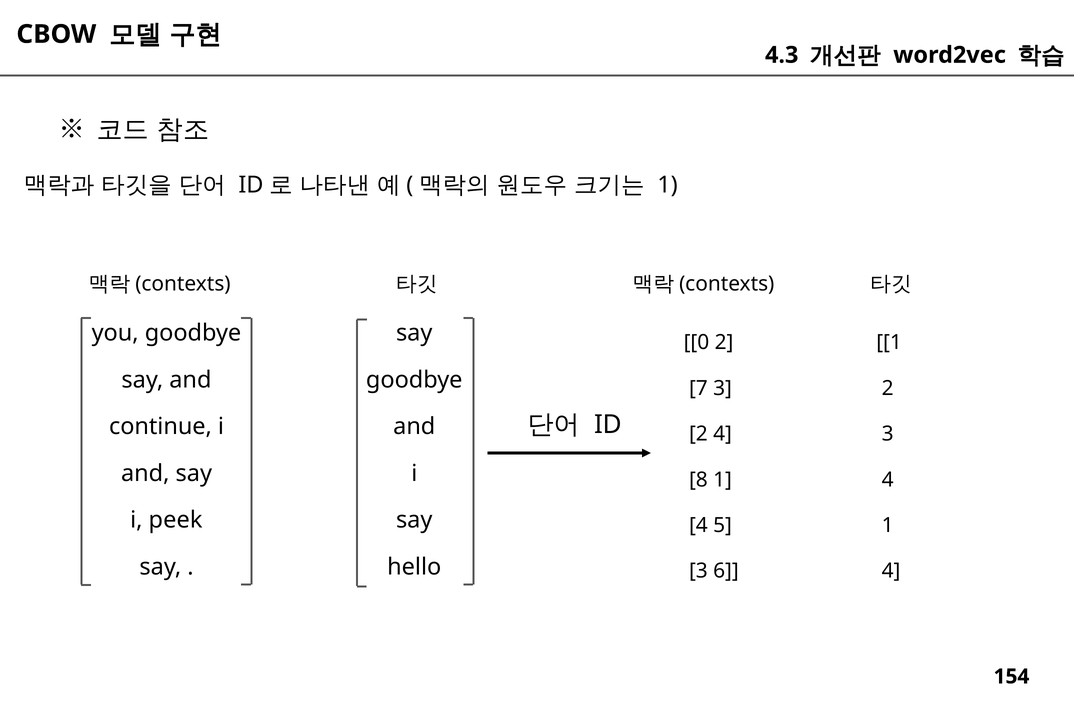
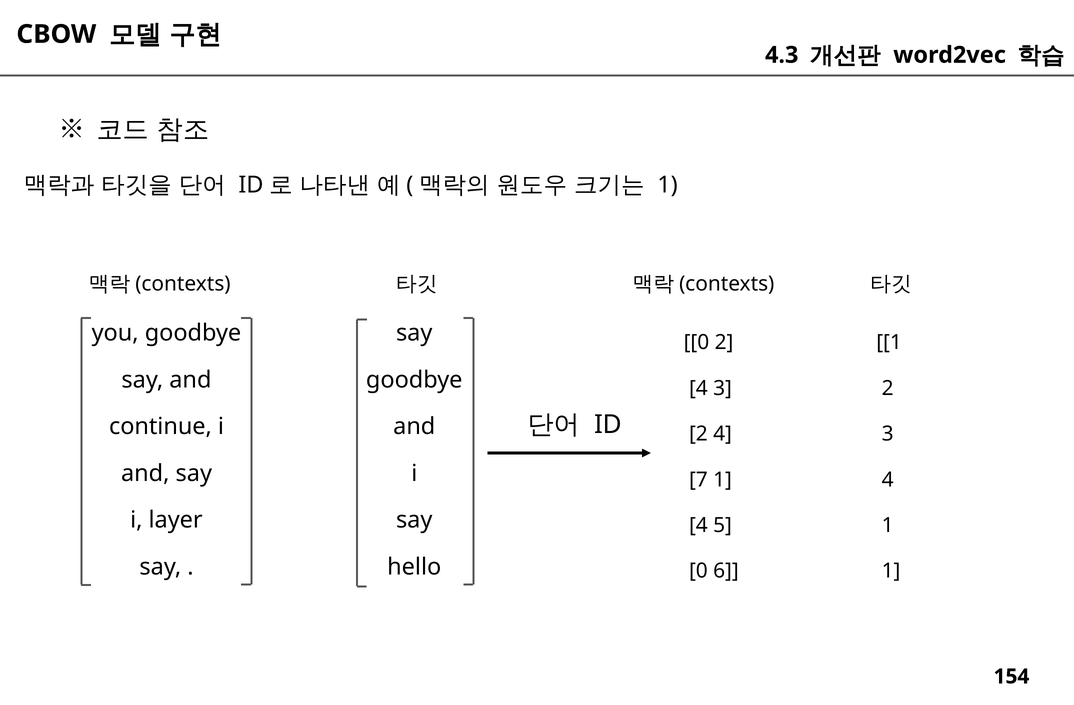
7: 7 -> 4 (698, 388)
8: 8 -> 7 (698, 480)
peek: peek -> layer (176, 520)
3: 3 -> 0 (698, 571)
4: 4 -> 1 (891, 571)
